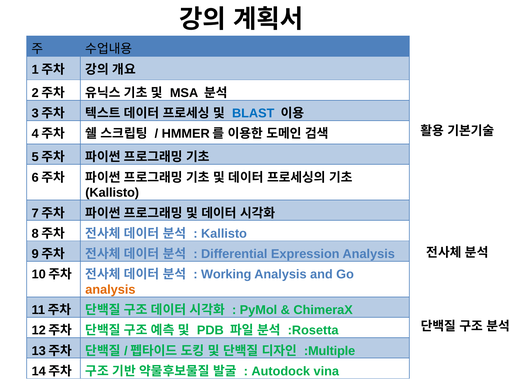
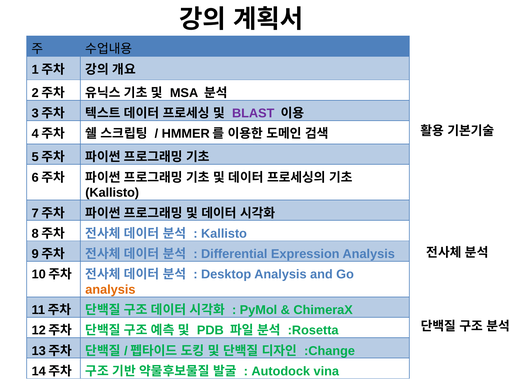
BLAST colour: blue -> purple (253, 113)
Working: Working -> Desktop (226, 274)
:Multiple: :Multiple -> :Change (330, 351)
